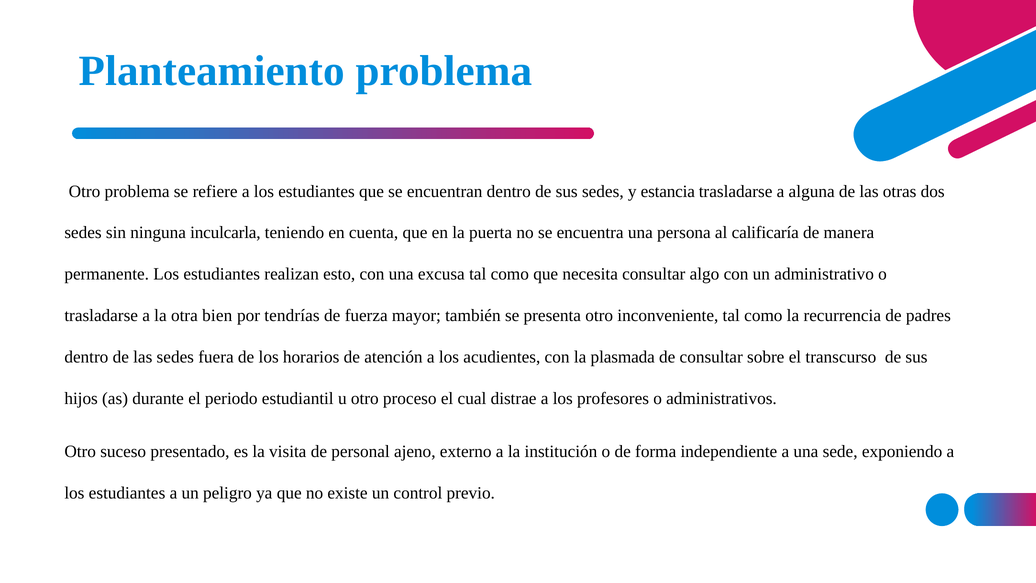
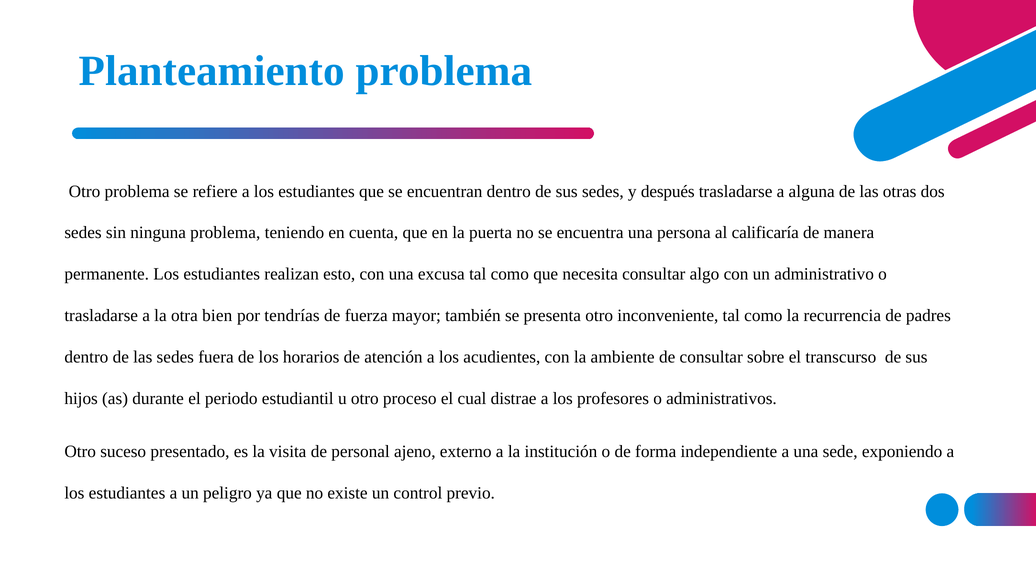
estancia: estancia -> después (668, 191)
ninguna inculcarla: inculcarla -> problema (225, 233)
plasmada: plasmada -> ambiente (623, 357)
